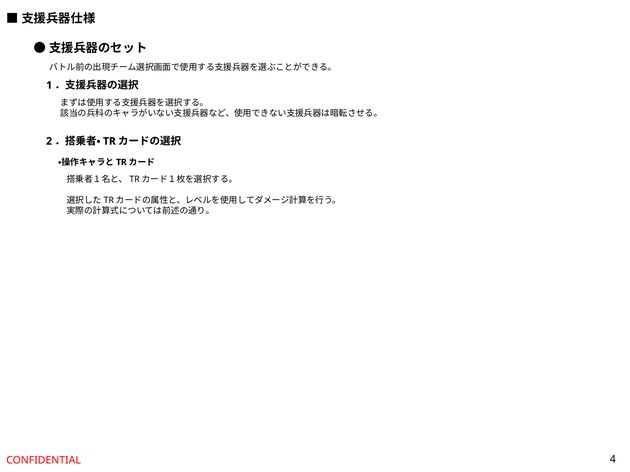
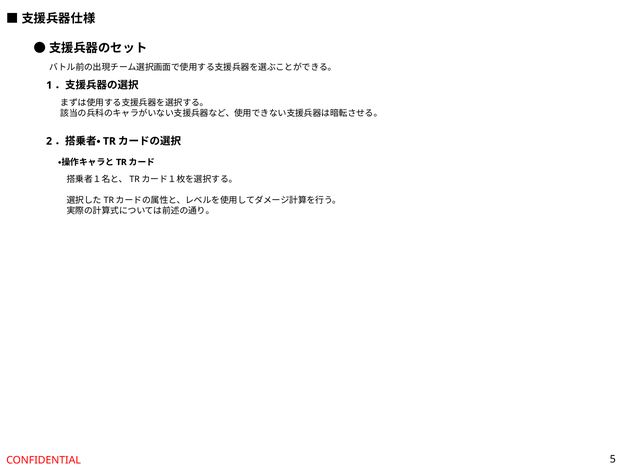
4: 4 -> 5 (613, 460)
